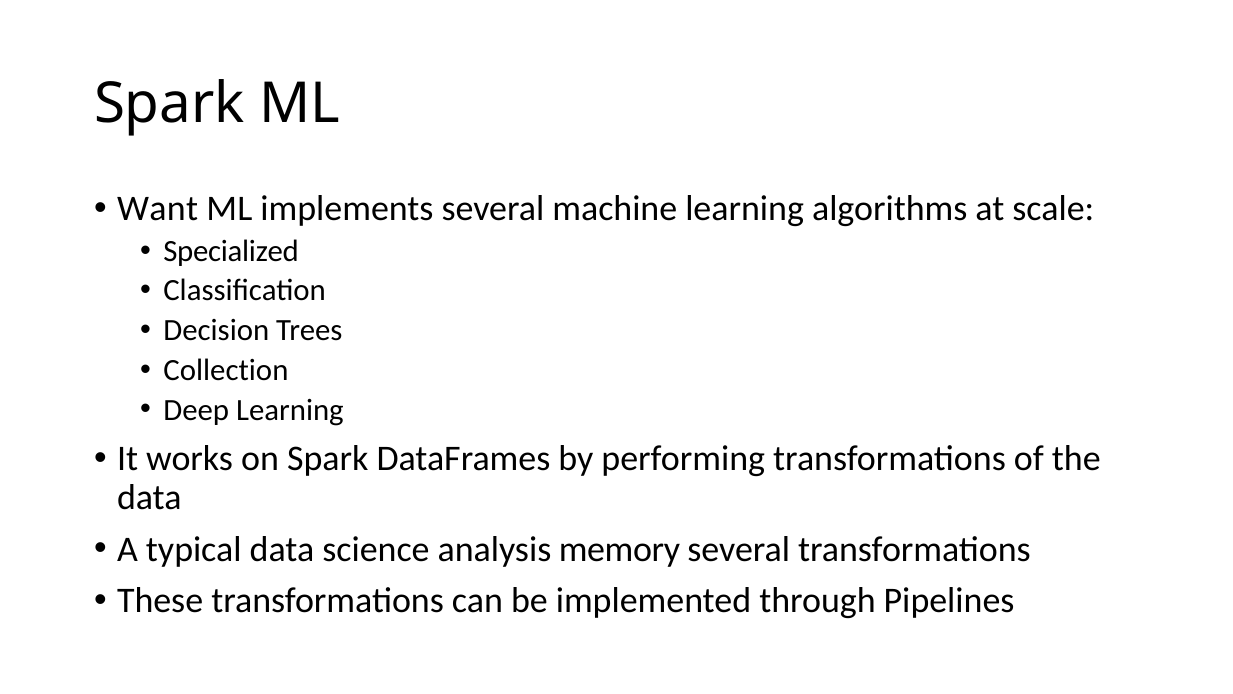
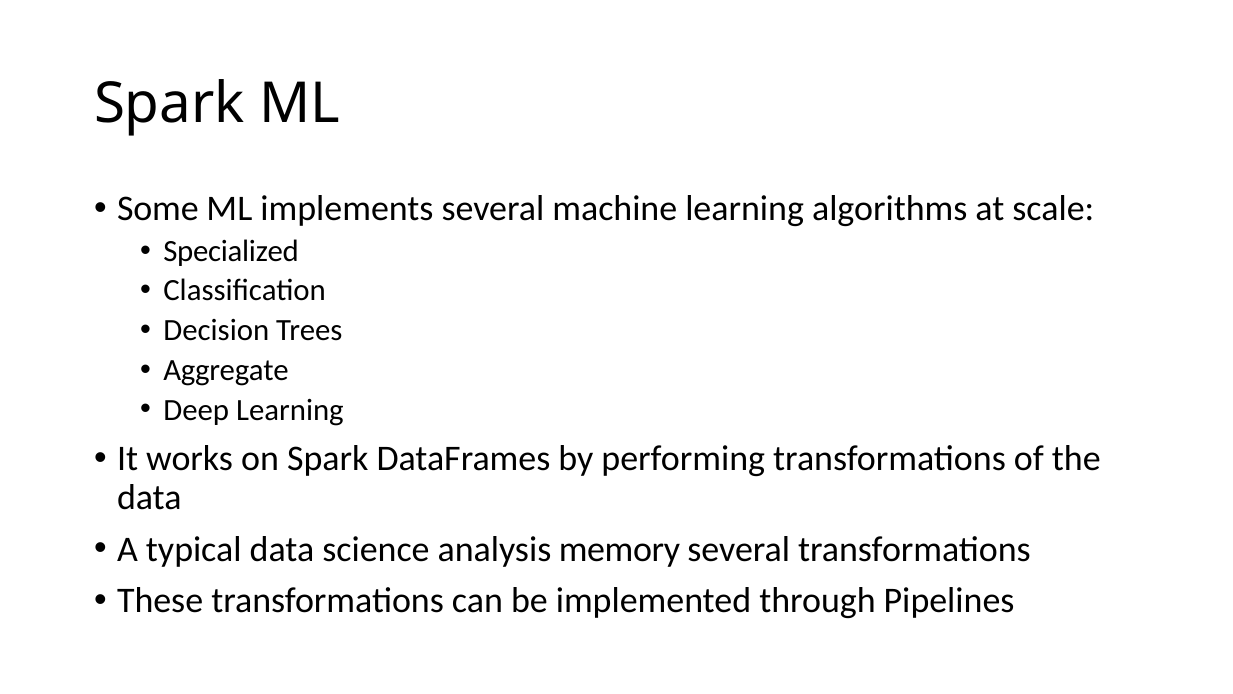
Want: Want -> Some (158, 208)
Collection: Collection -> Aggregate (226, 370)
